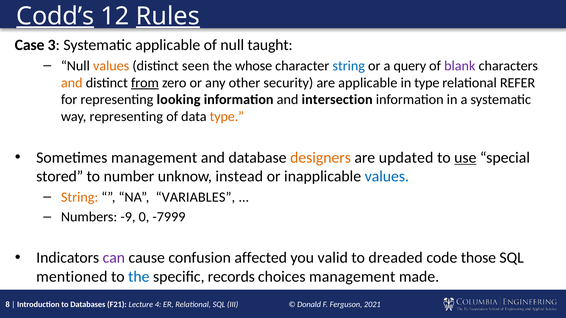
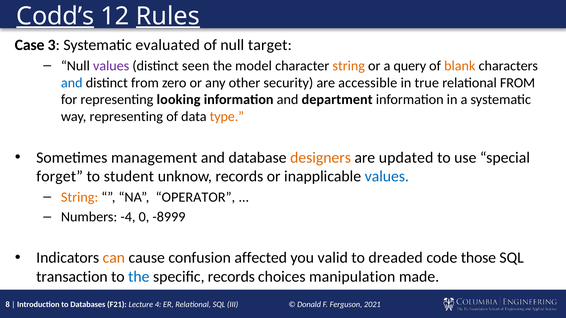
Systematic applicable: applicable -> evaluated (168, 45)
taught: taught -> target (270, 45)
values colour: orange -> purple (111, 66)
whose: whose -> model (254, 66)
string colour: blue -> orange (349, 66)
blank colour: purple -> orange (460, 66)
and colour: orange -> blue (72, 83)
from underline: present -> none (145, 83)
are applicable: applicable -> accessible (368, 83)
in type: type -> true (427, 83)
relational REFER: REFER -> FROM (518, 83)
intersection: intersection -> department (337, 100)
use underline: present -> none (465, 158)
stored: stored -> forget (60, 177)
number: number -> student (129, 177)
unknow instead: instead -> records (239, 177)
VARIABLES: VARIABLES -> OPERATOR (195, 197)
-9: -9 -> -4 (128, 217)
-7999: -7999 -> -8999 (169, 217)
can colour: purple -> orange (114, 258)
mentioned: mentioned -> transaction (72, 277)
choices management: management -> manipulation (352, 277)
